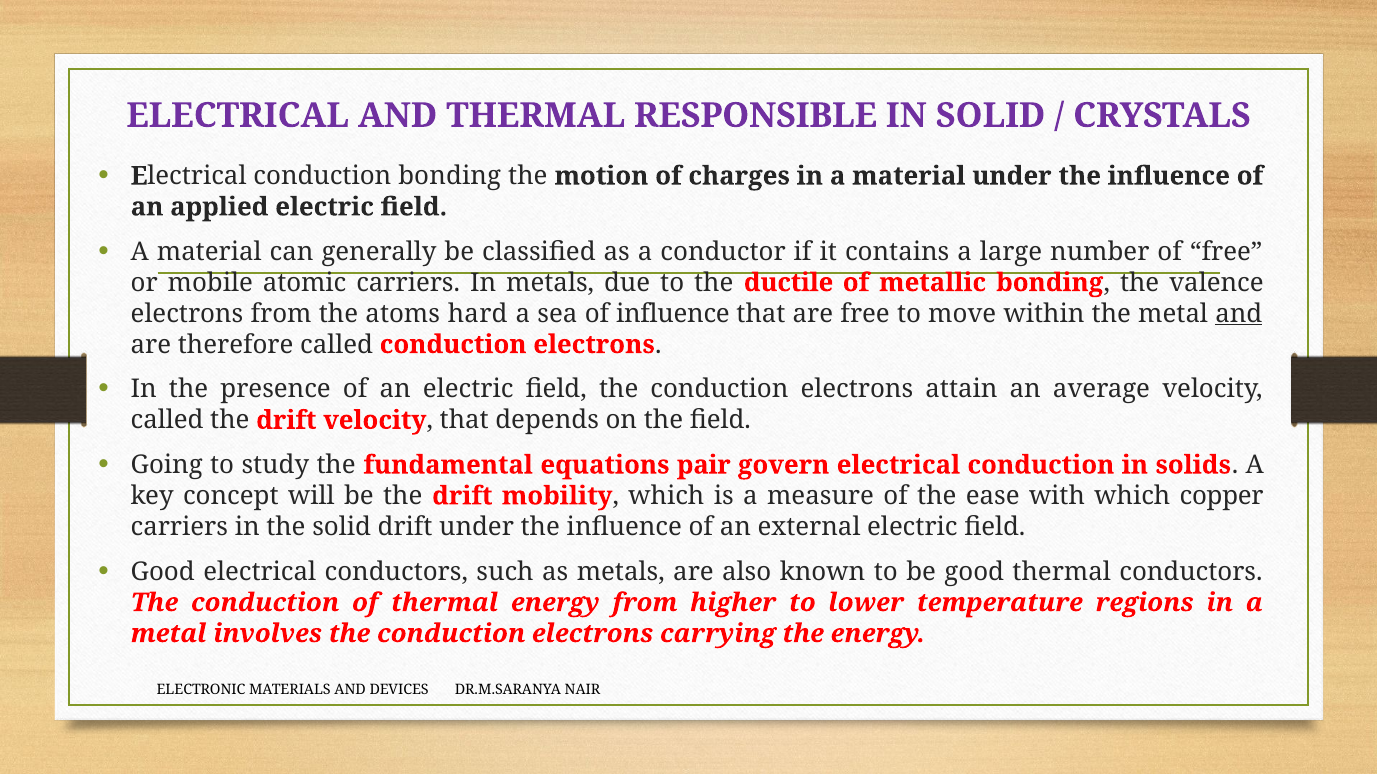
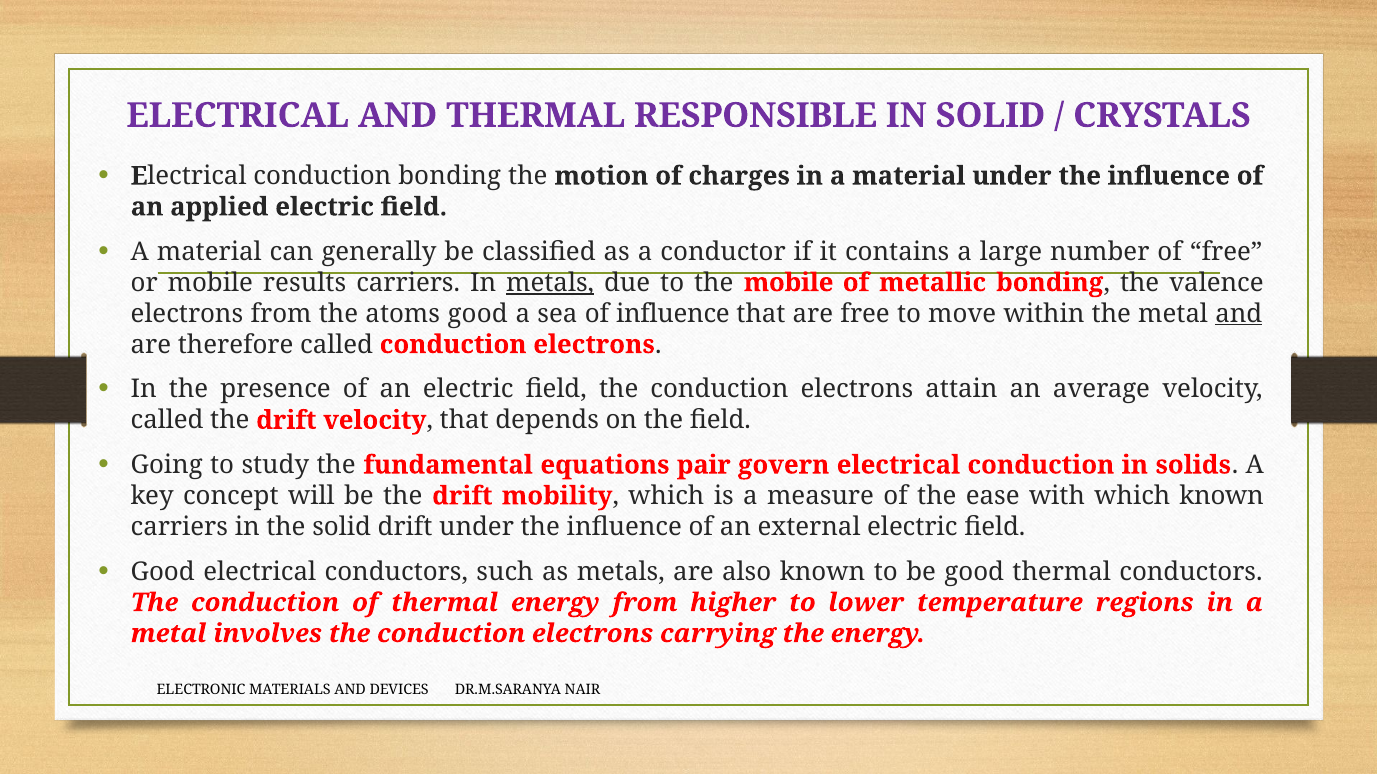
atomic: atomic -> results (305, 283)
metals underline: none -> present (550, 283)
the ductile: ductile -> mobile (789, 283)
atoms hard: hard -> good (478, 314)
which copper: copper -> known (1222, 496)
